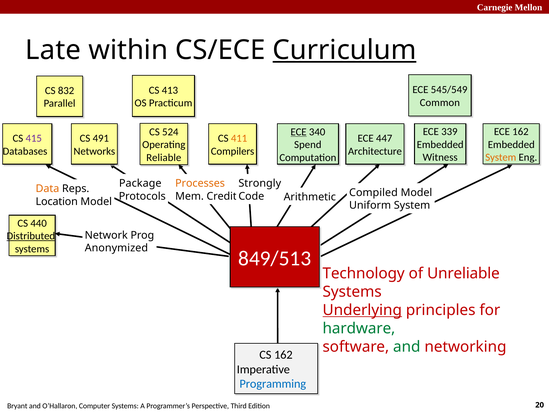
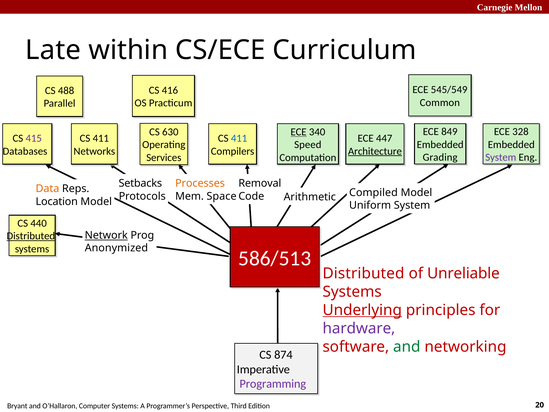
Curriculum underline: present -> none (345, 50)
413: 413 -> 416 (170, 90)
832: 832 -> 488 (66, 91)
339: 339 -> 849 (449, 132)
ECE 162: 162 -> 328 (520, 132)
524: 524 -> 630 (170, 132)
491: 491 -> 411 (101, 138)
411 colour: orange -> blue (239, 138)
Spend: Spend -> Speed (308, 145)
Architecture underline: none -> present (375, 151)
Witness: Witness -> Grading (440, 157)
System colour: orange -> purple (501, 157)
Reliable: Reliable -> Services (164, 157)
Package: Package -> Setbacks (140, 183)
Strongly: Strongly -> Removal (260, 183)
Credit: Credit -> Space (222, 196)
Network underline: none -> present (106, 235)
849/513: 849/513 -> 586/513 (275, 258)
Technology: Technology -> Distributed (363, 273)
hardware colour: green -> purple (359, 328)
CS 162: 162 -> 874 (283, 354)
Programming colour: blue -> purple (273, 384)
